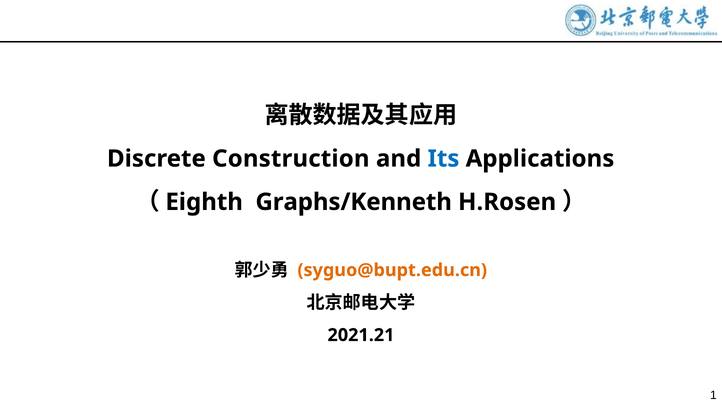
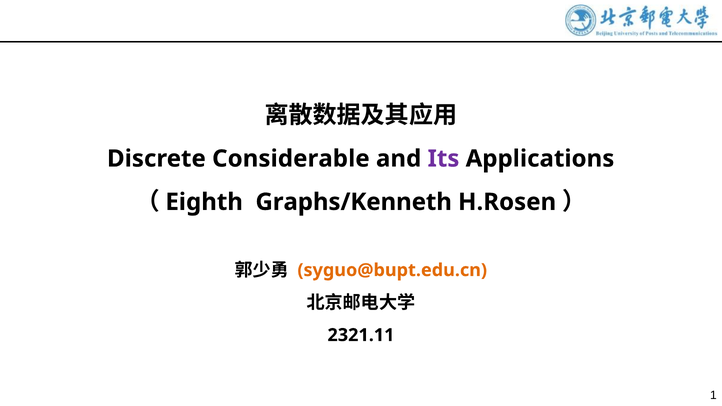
Construction: Construction -> Considerable (291, 159)
Its colour: blue -> purple (443, 159)
2021.21: 2021.21 -> 2321.11 (361, 335)
